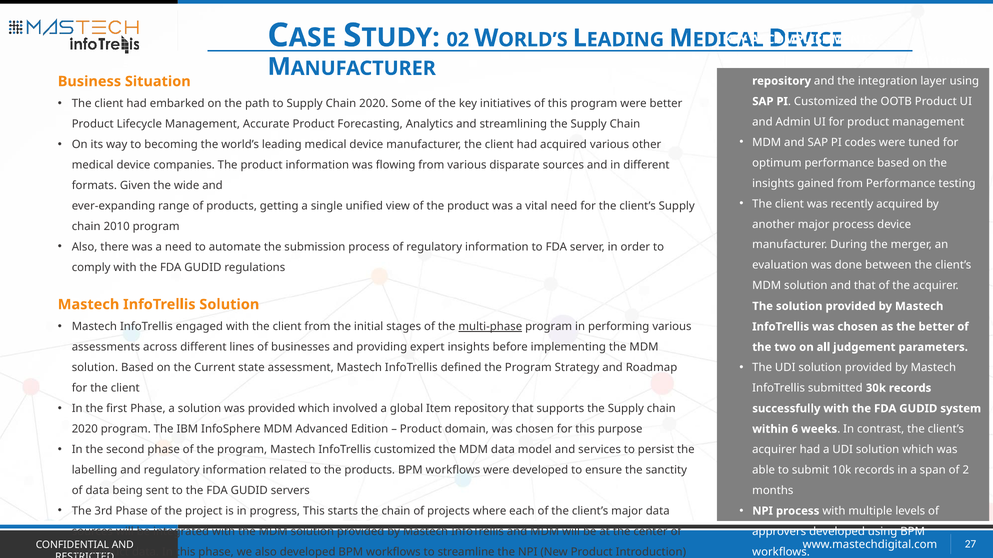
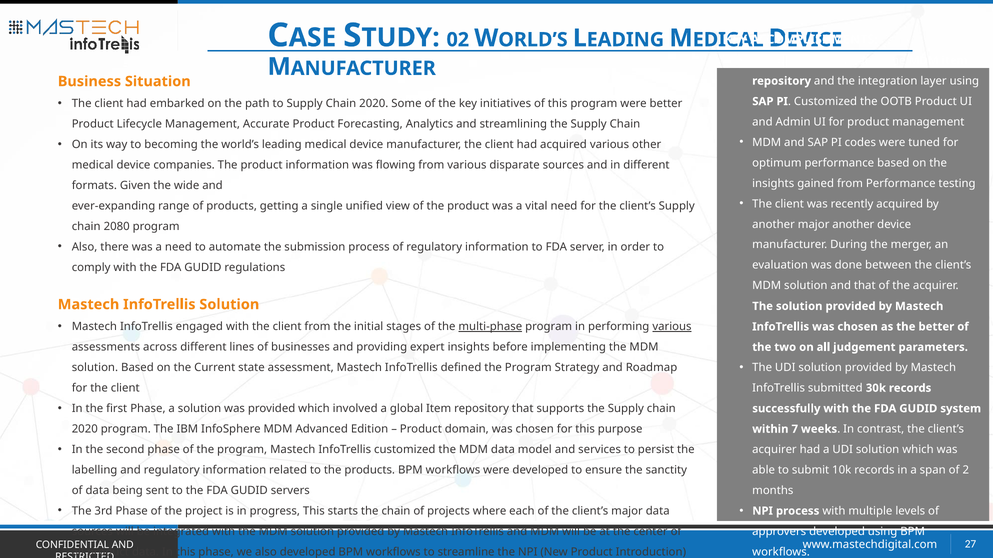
major process: process -> another (853, 224)
2010: 2010 -> 2080 (117, 227)
various underline: none -> present (672, 327)
6: 6 -> 7 (795, 429)
